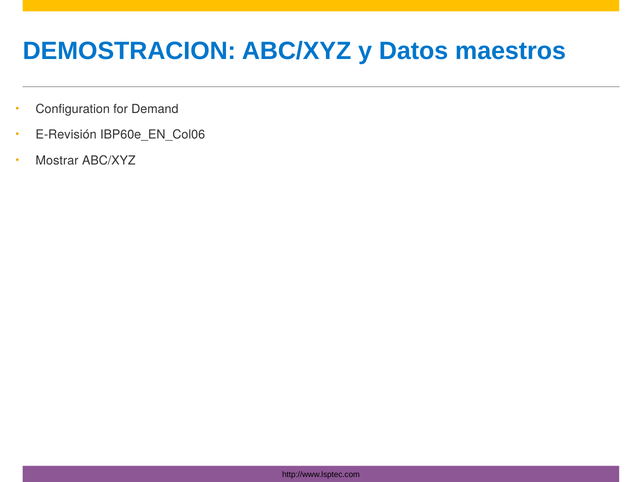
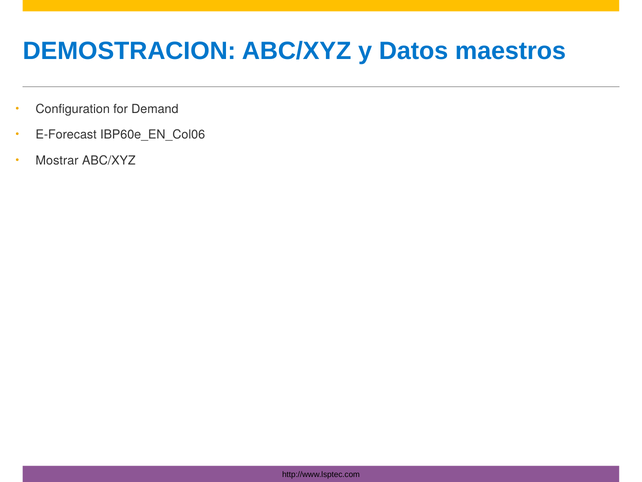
E-Revisión: E-Revisión -> E-Forecast (66, 135)
